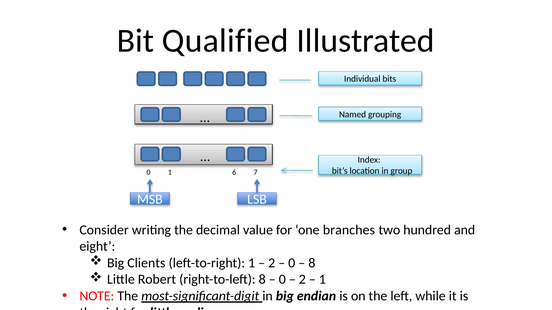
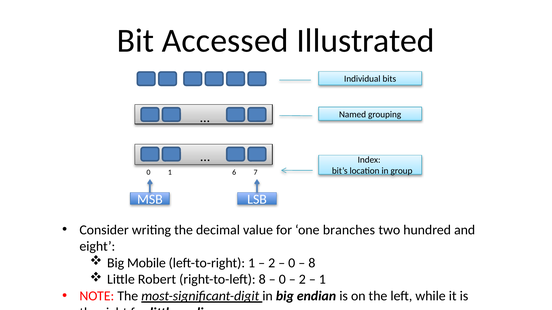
Qualified: Qualified -> Accessed (225, 41)
Clients: Clients -> Mobile (146, 263)
